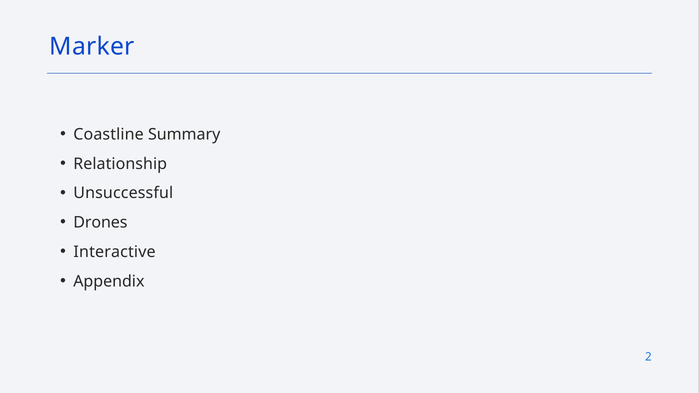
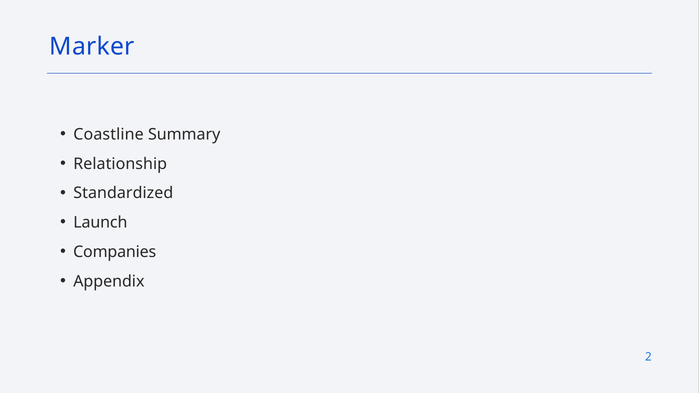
Unsuccessful: Unsuccessful -> Standardized (123, 193)
Drones: Drones -> Launch (100, 223)
Interactive: Interactive -> Companies (115, 252)
